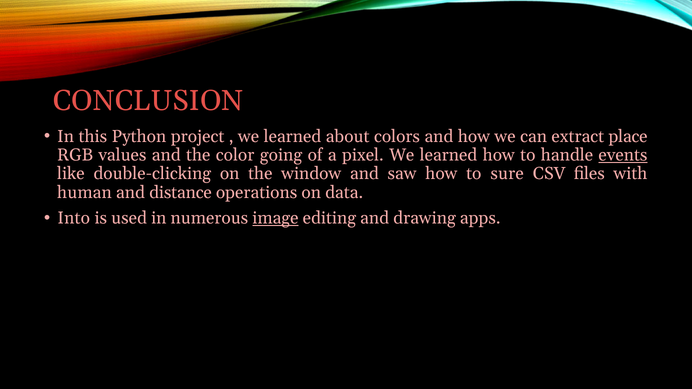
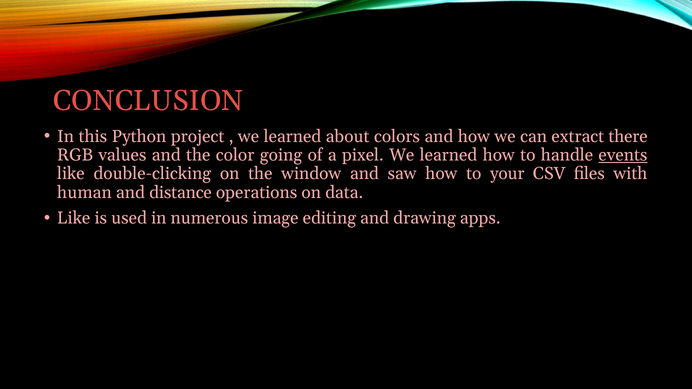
place: place -> there (628, 136)
sure: sure -> your (507, 174)
Into: Into -> Like (74, 218)
image underline: present -> none (275, 218)
